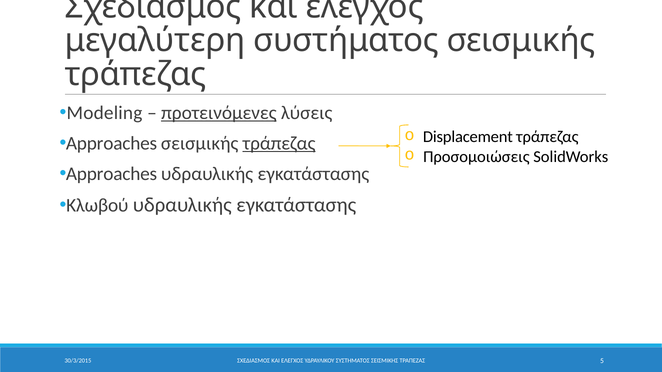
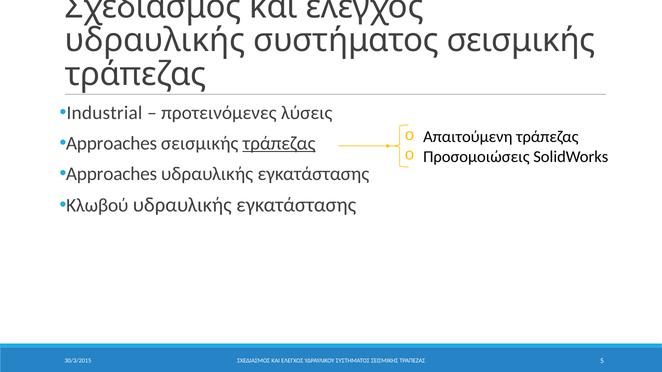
μεγαλύτερη: μεγαλύτερη -> υδραυλικής (155, 40)
Modeling: Modeling -> Industrial (104, 113)
προτεινόμενες underline: present -> none (219, 113)
Displacement: Displacement -> Απαιτούμενη (468, 137)
